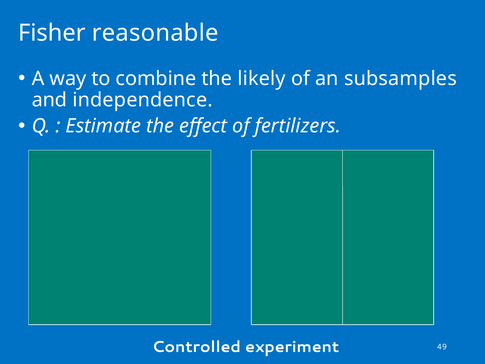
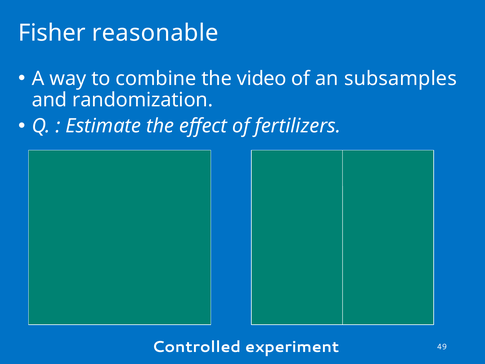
likely: likely -> video (262, 78)
independence: independence -> randomization (143, 100)
